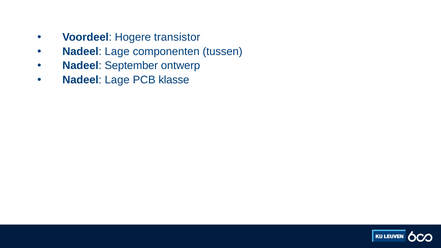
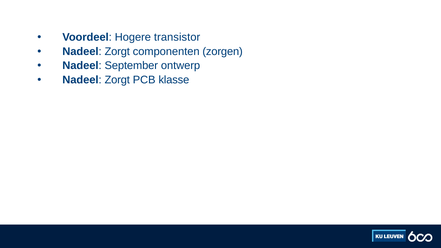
Lage: Lage -> Zorgt (117, 52)
tussen: tussen -> zorgen (223, 52)
Lage: Lage -> Zorgt (117, 80)
